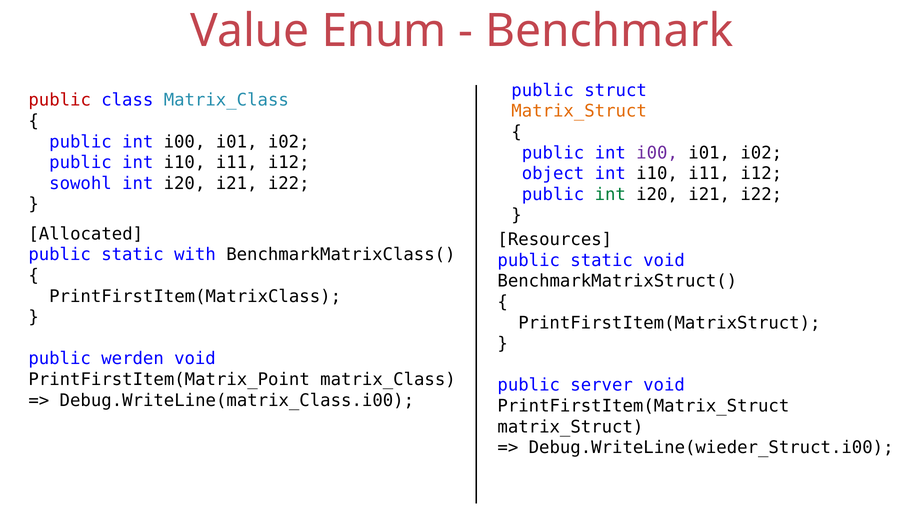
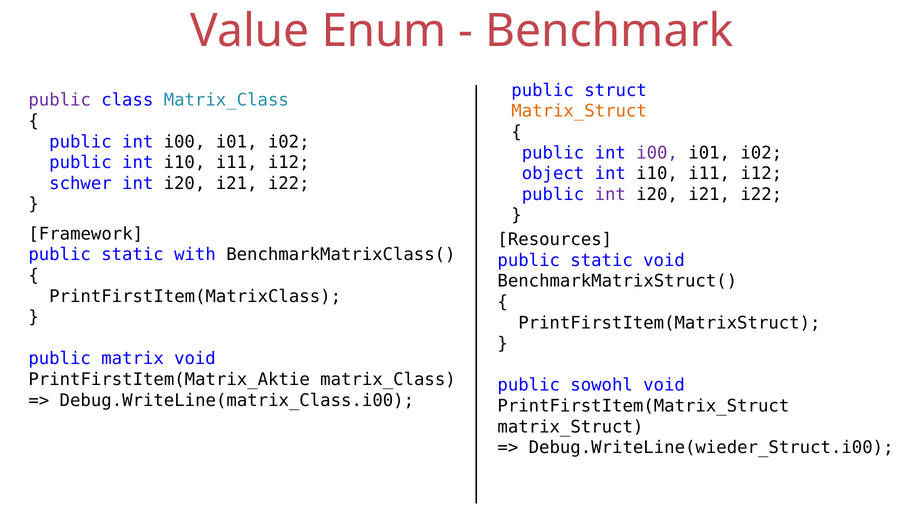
public colour: red -> purple (60, 100)
sowohl: sowohl -> schwer (80, 183)
int colour: green -> purple (610, 194)
Allocated: Allocated -> Framework (86, 234)
werden: werden -> matrix (133, 359)
PrintFirstItem(Matrix_Point: PrintFirstItem(Matrix_Point -> PrintFirstItem(Matrix_Aktie (169, 379)
server: server -> sowohl (602, 385)
